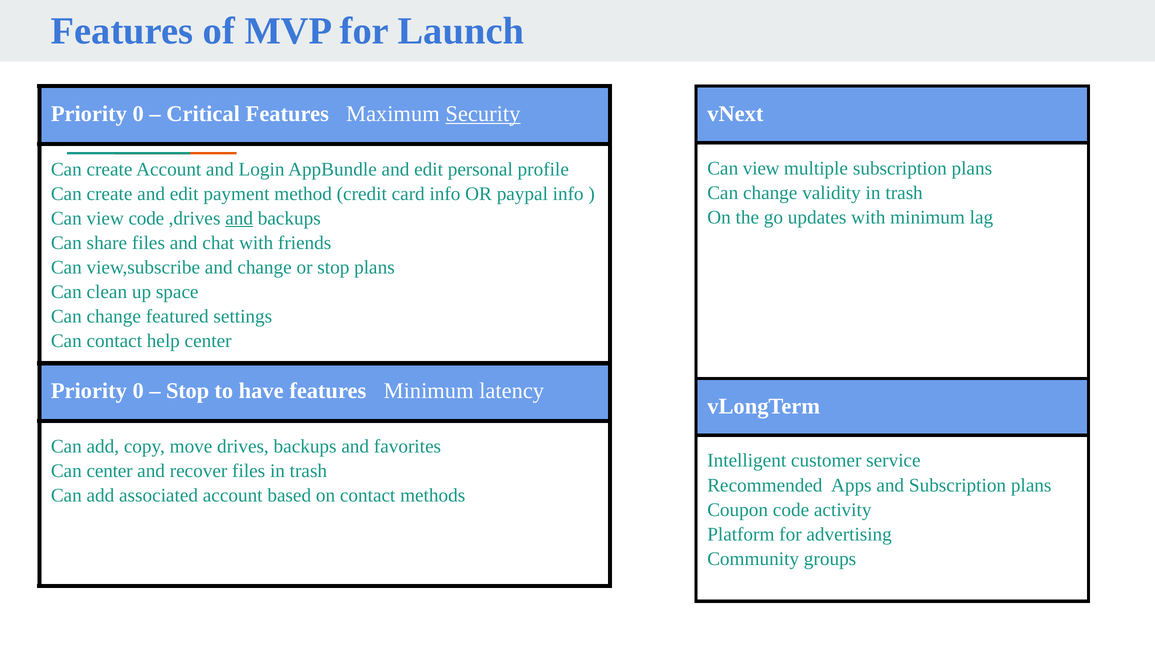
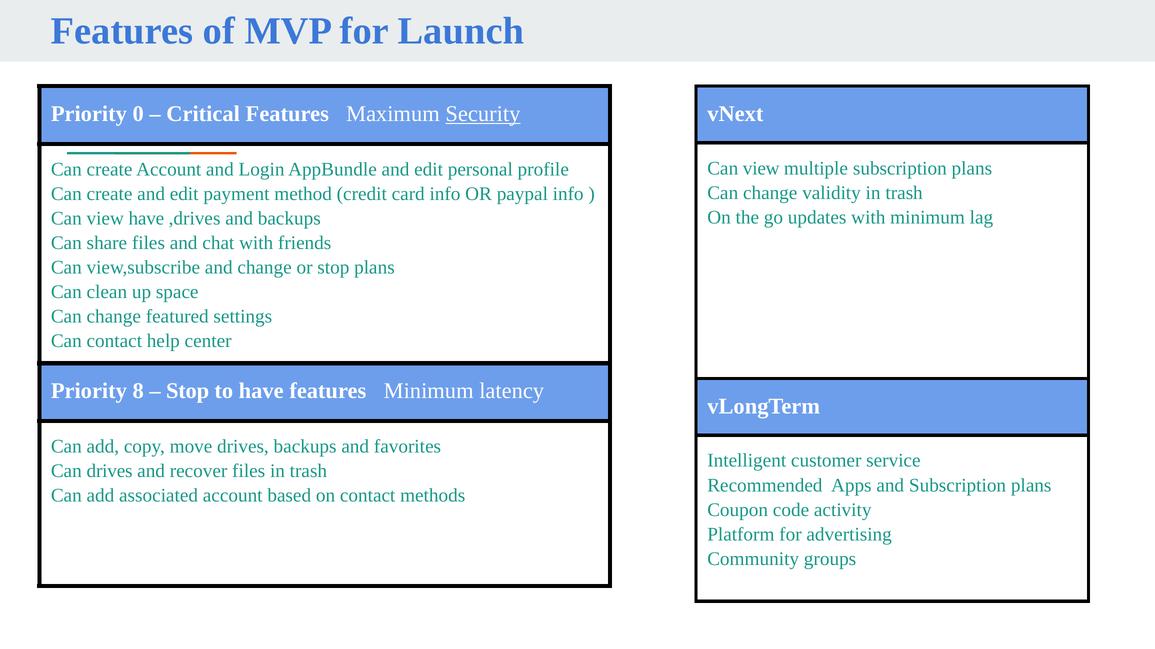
view code: code -> have (146, 219)
and underline: present -> none (239, 219)
0: 0 -> 8 (138, 391)
Can center: center -> drives (110, 471)
